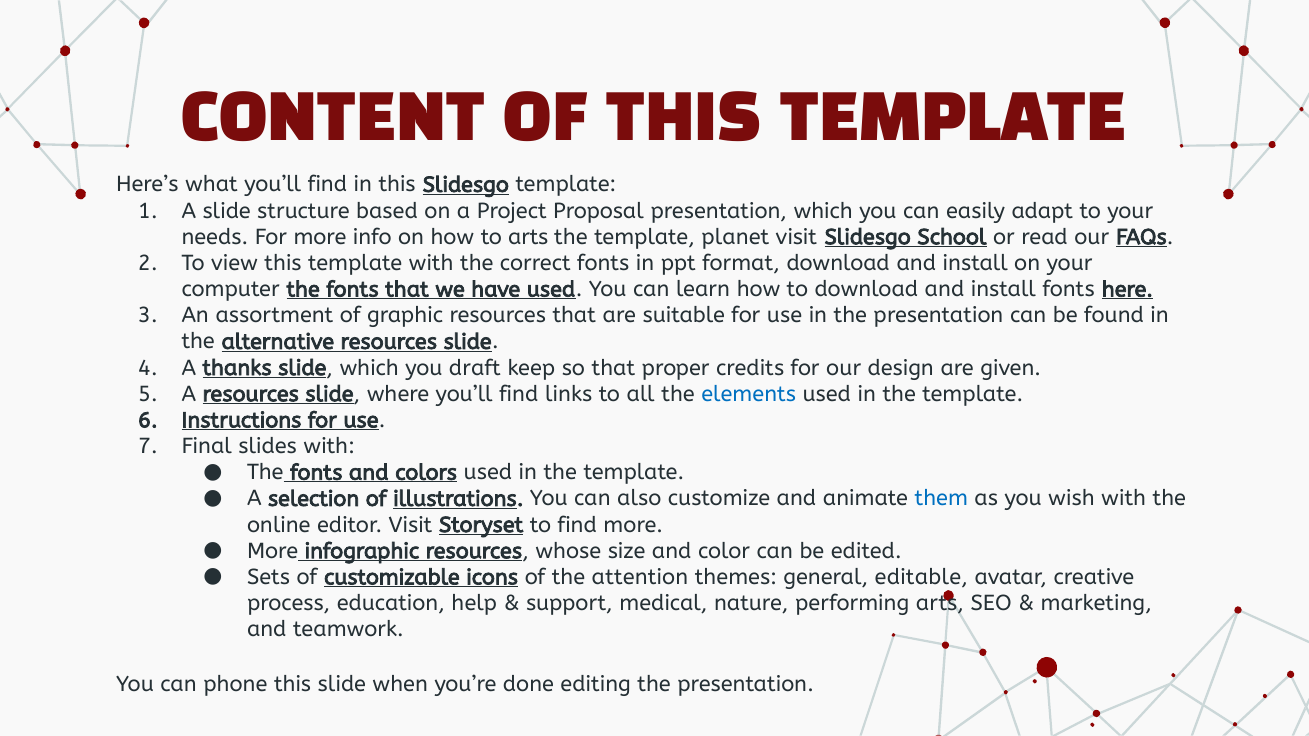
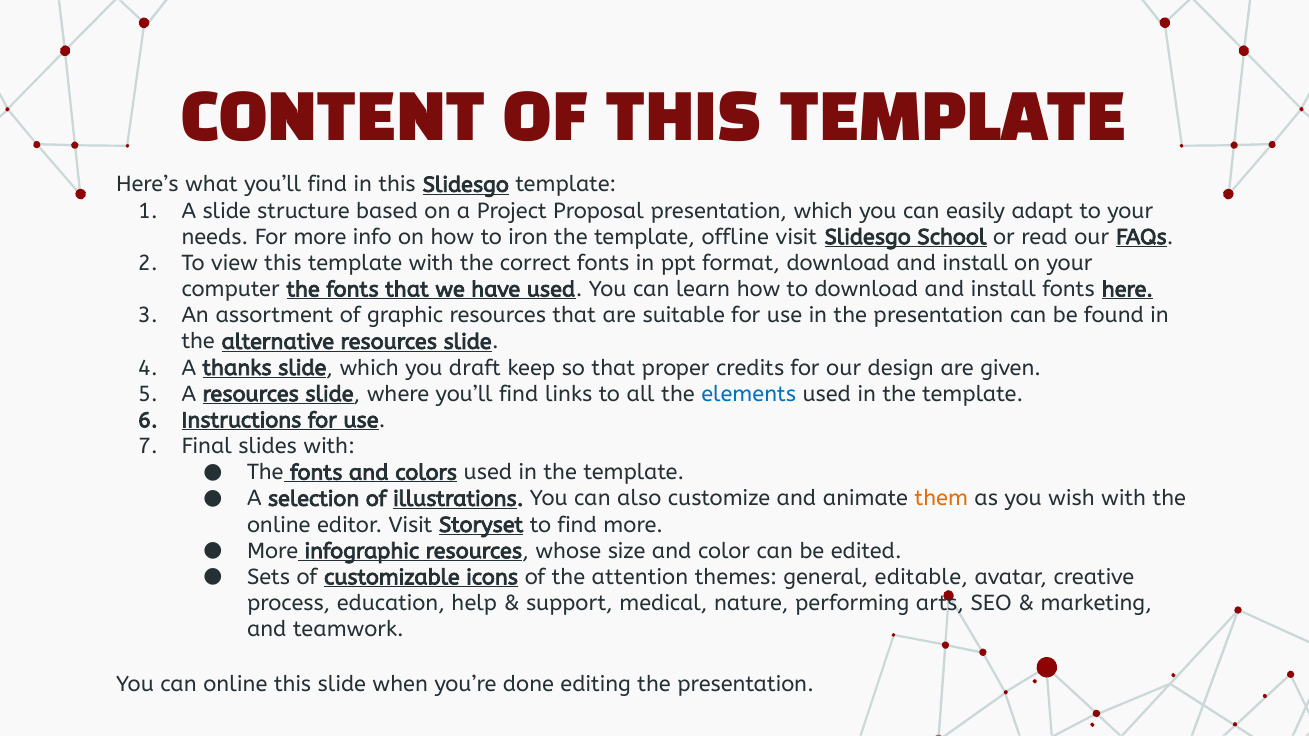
to arts: arts -> iron (528, 237)
planet: planet -> offline (735, 237)
them colour: blue -> orange (941, 499)
can phone: phone -> online (235, 685)
